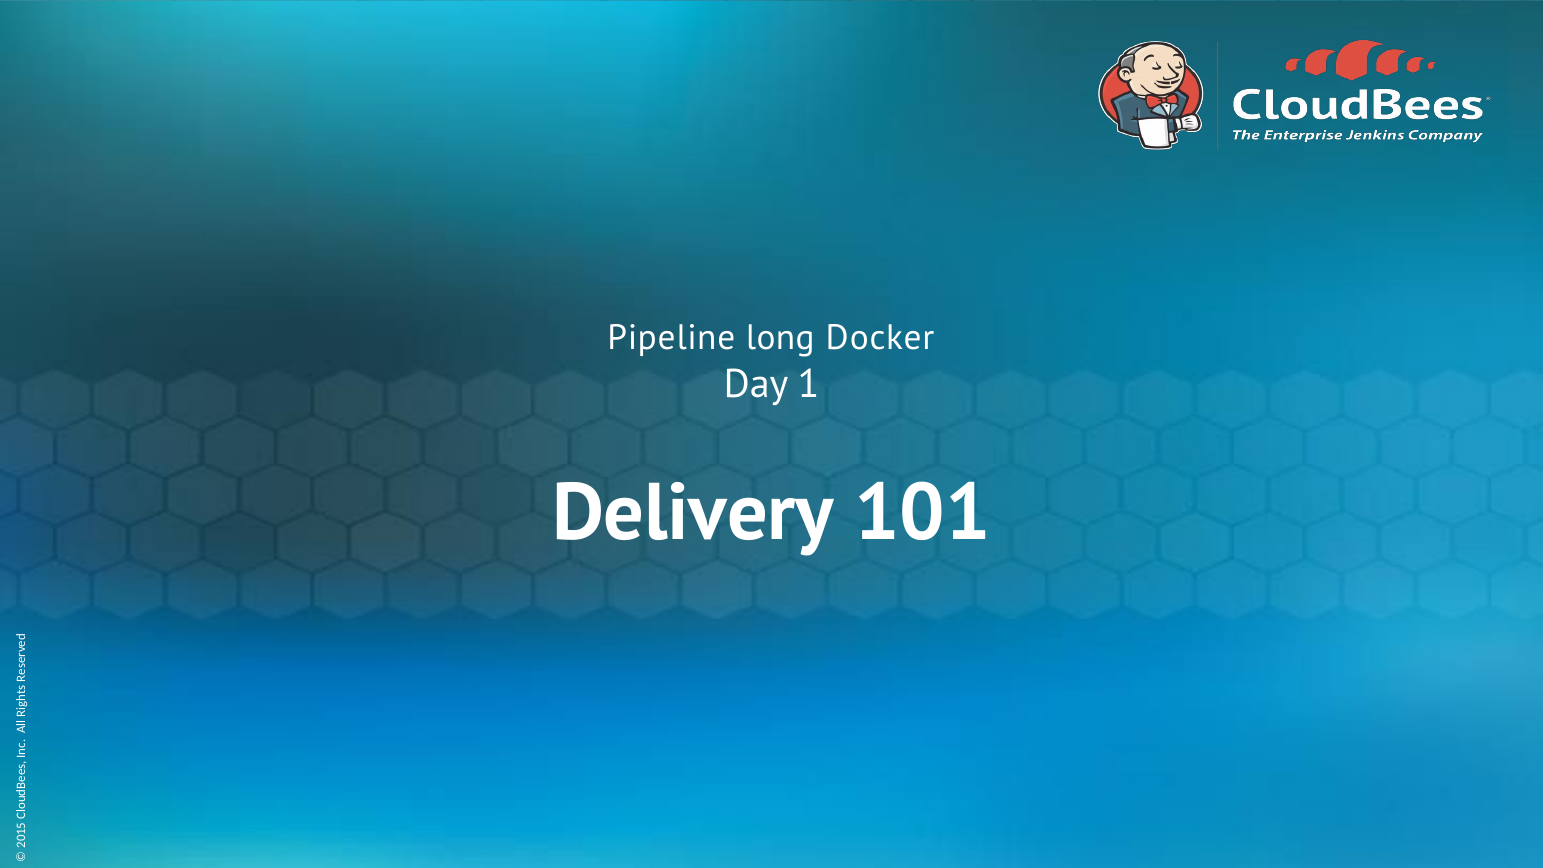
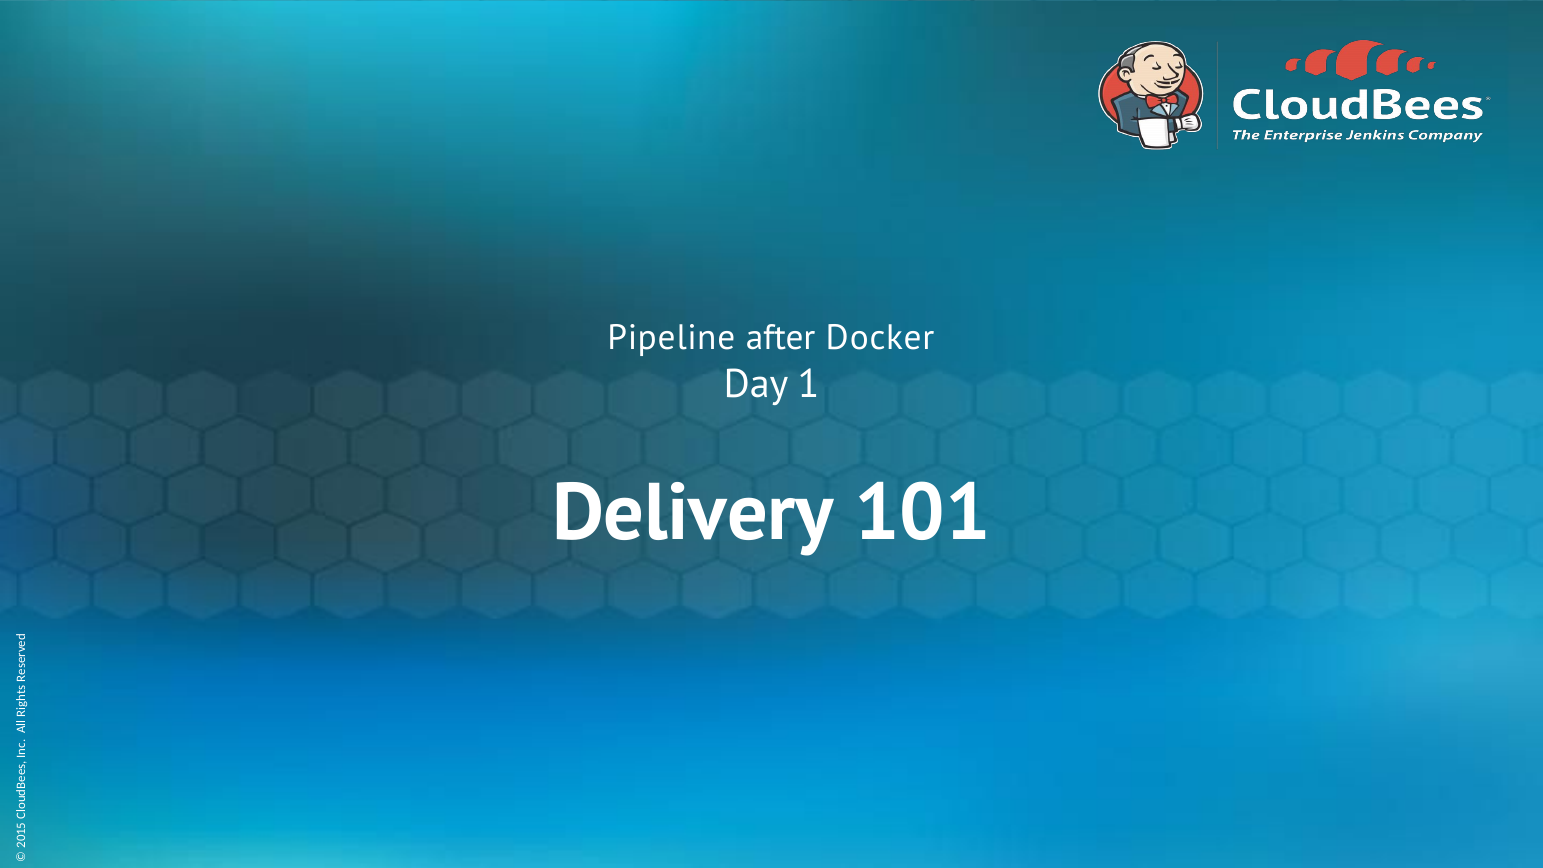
long: long -> after (781, 338)
